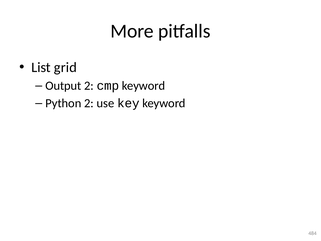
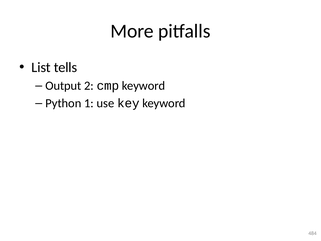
grid: grid -> tells (65, 67)
Python 2: 2 -> 1 (89, 103)
